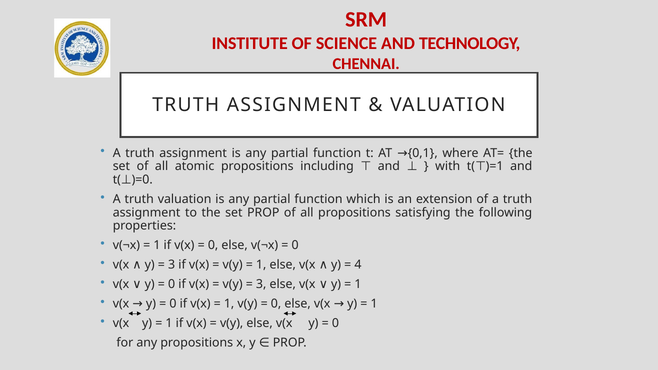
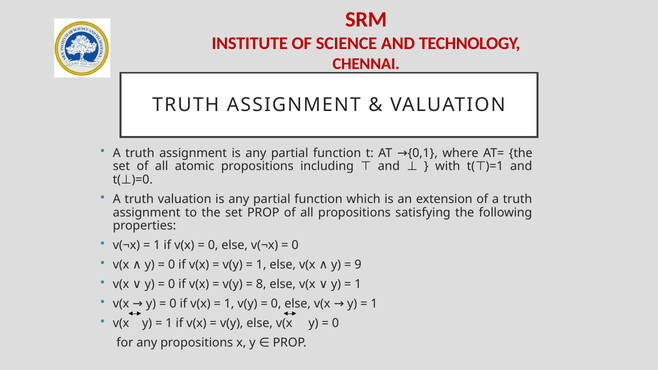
3: 3 -> 0 (172, 265)
4: 4 -> 9 (358, 265)
3: 3 -> 8 (261, 284)
